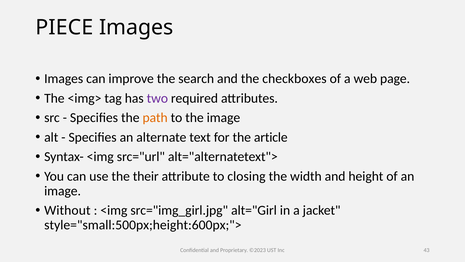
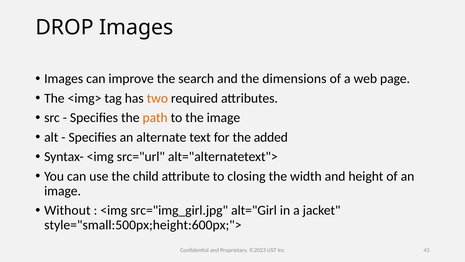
PIECE: PIECE -> DROP (65, 28)
checkboxes: checkboxes -> dimensions (294, 79)
two colour: purple -> orange (157, 98)
article: article -> added (271, 137)
their: their -> child (146, 176)
